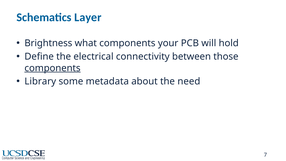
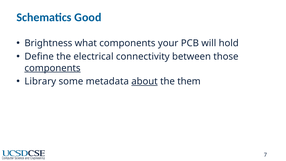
Layer: Layer -> Good (88, 17)
about underline: none -> present (144, 81)
need: need -> them (189, 81)
